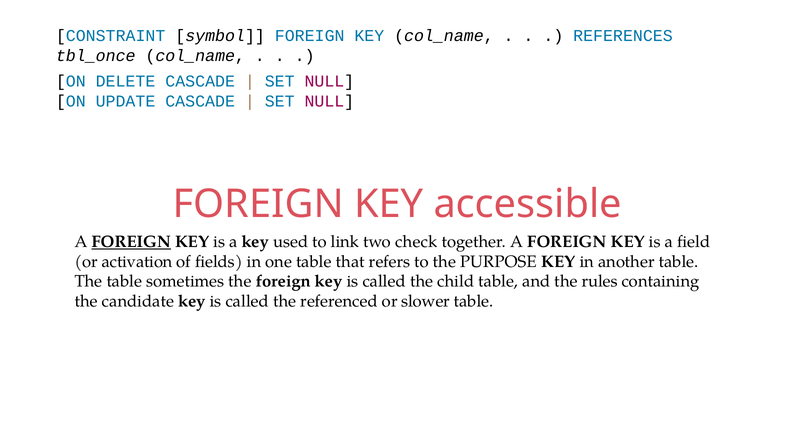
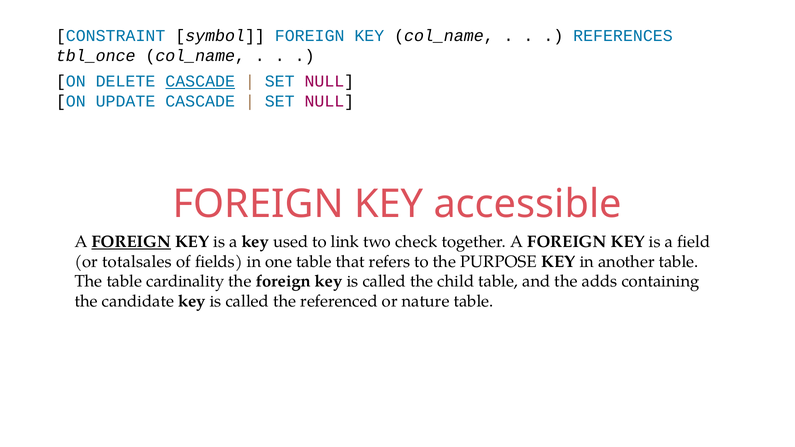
CASCADE underline: none -> present (200, 81)
activation: activation -> totalsales (137, 262)
sometimes: sometimes -> cardinality (185, 282)
rules: rules -> adds (600, 282)
slower: slower -> nature (426, 302)
